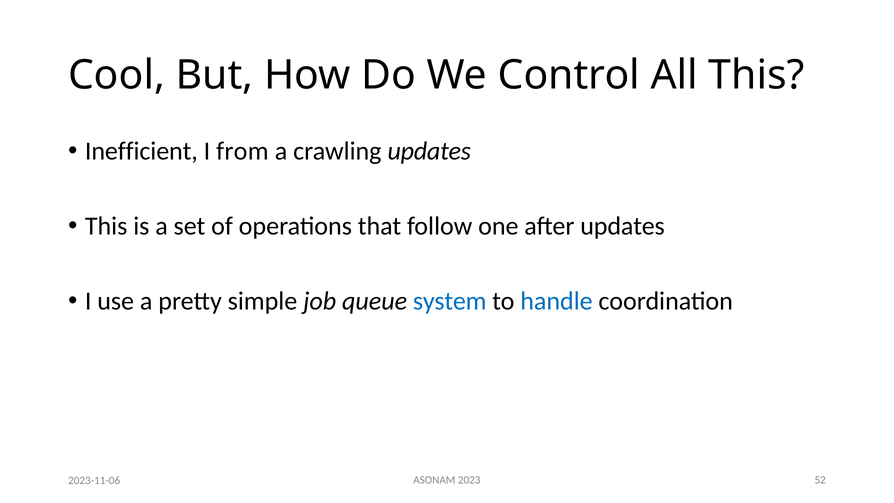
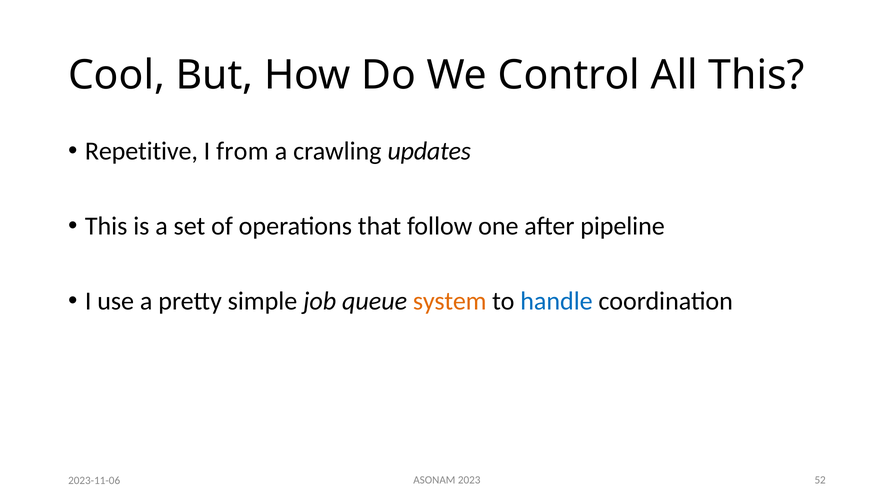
Inefficient: Inefficient -> Repetitive (141, 151)
after updates: updates -> pipeline (623, 226)
system colour: blue -> orange (450, 301)
